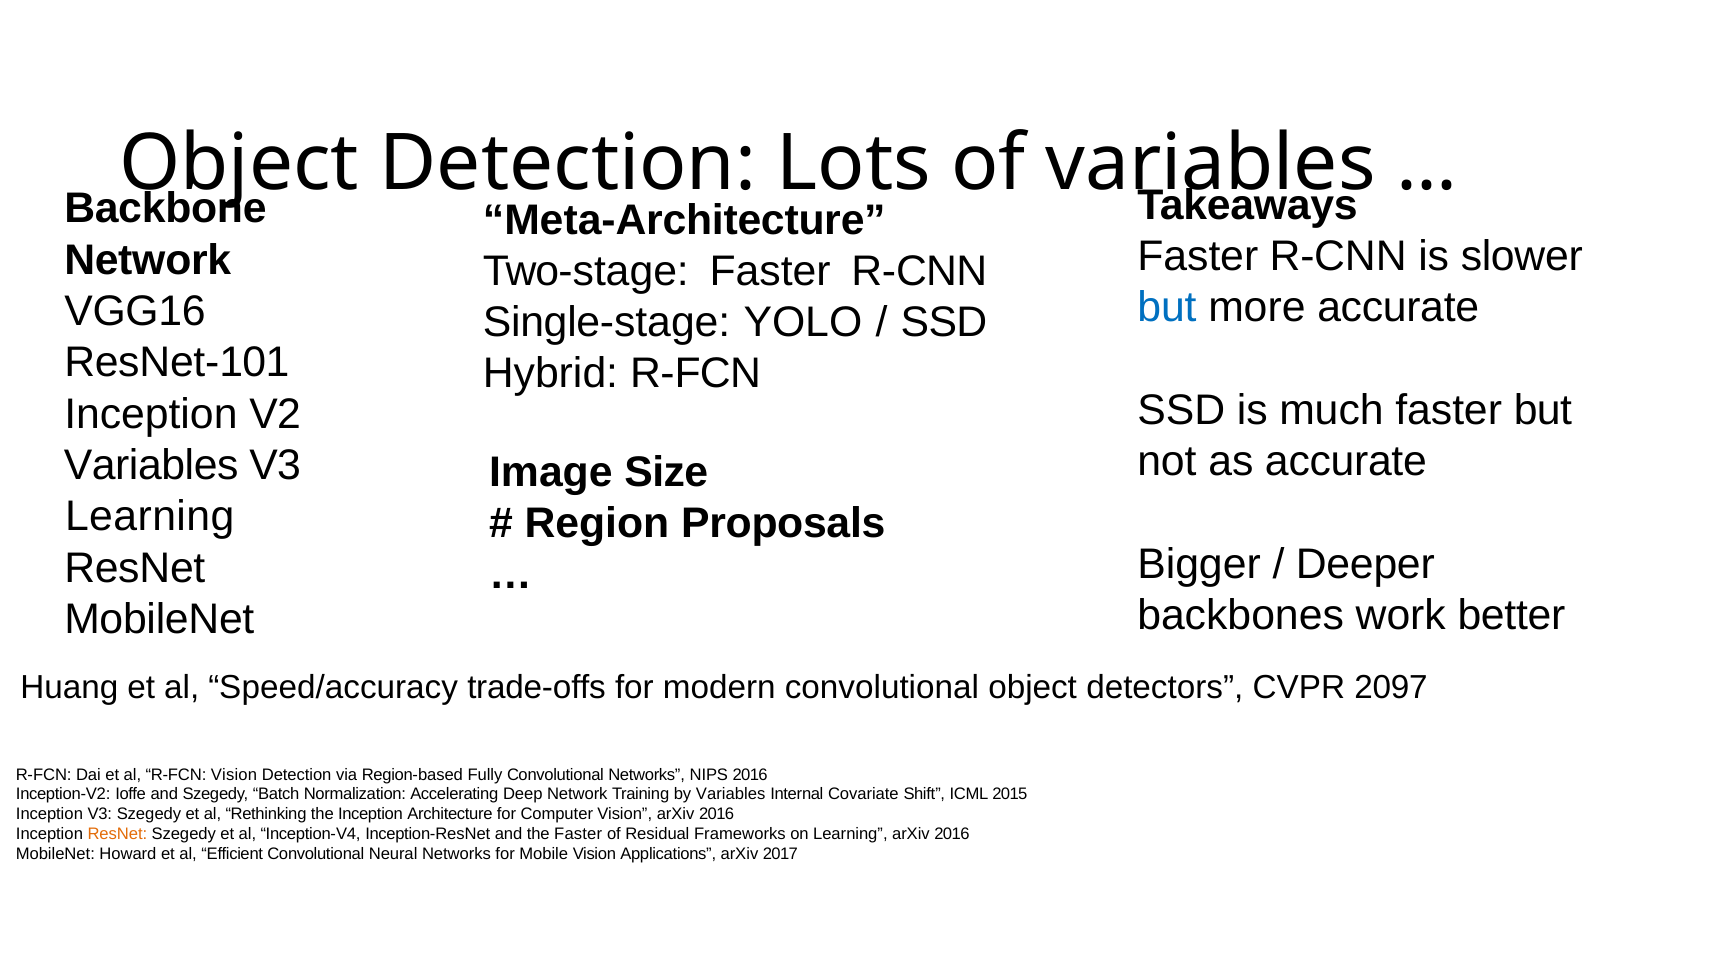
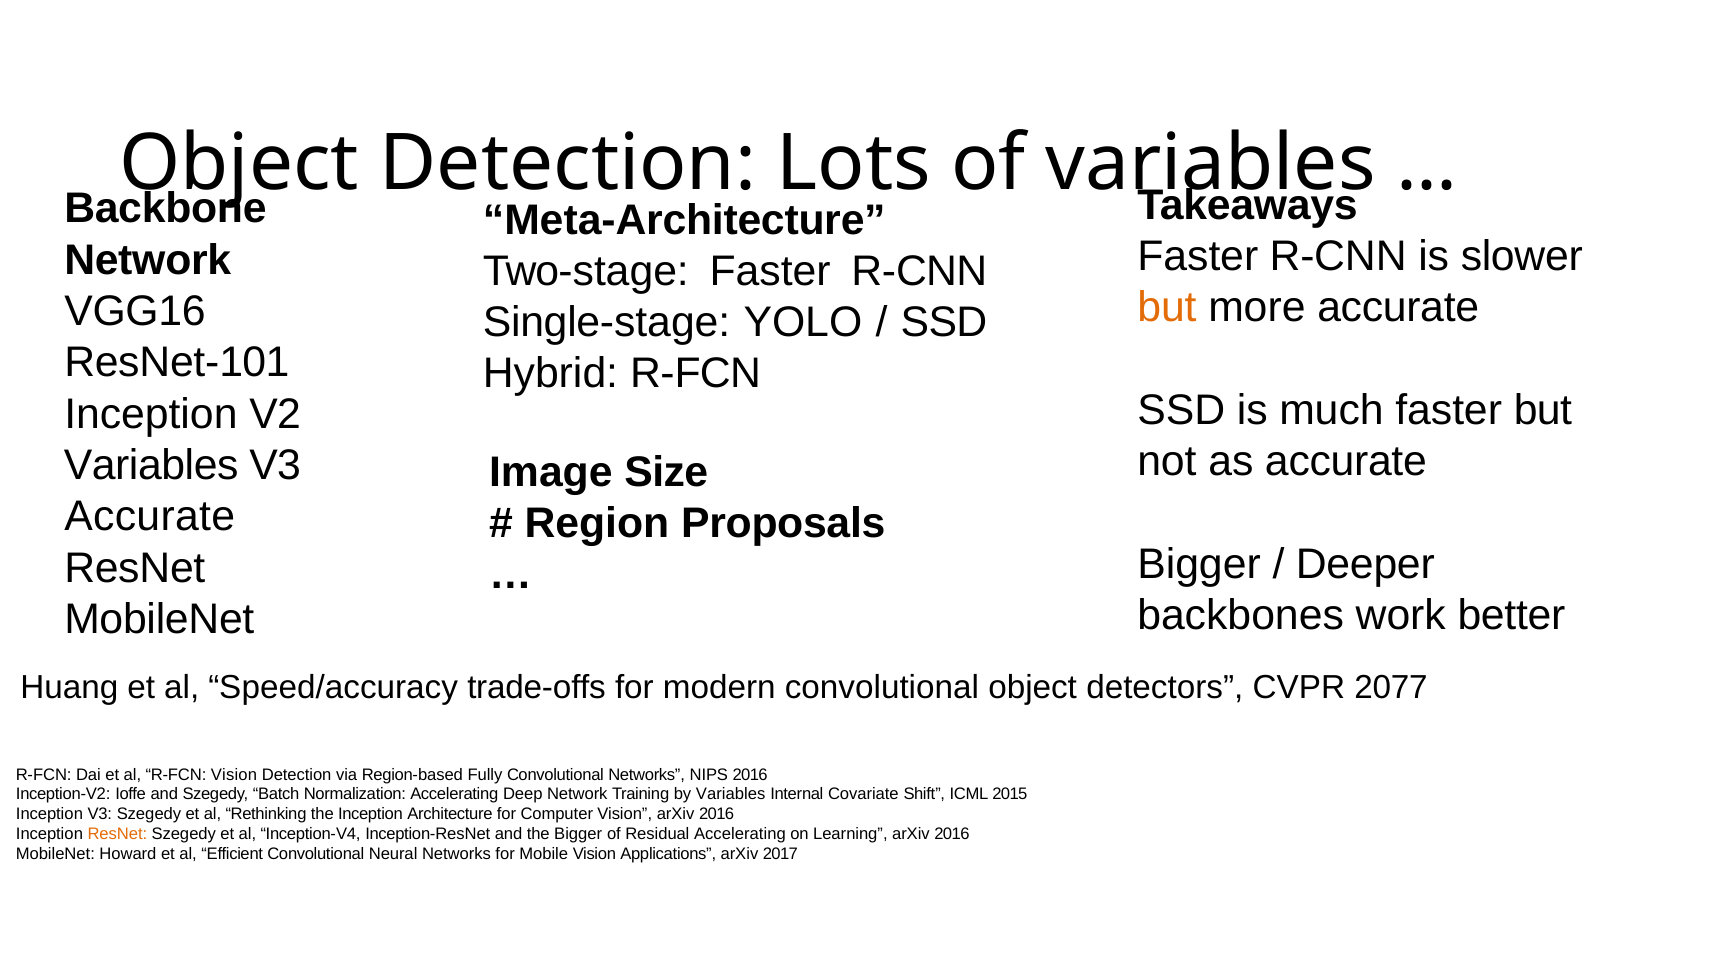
but colour: blue -> orange (1167, 308)
Learning: Learning -> Accurate (150, 517)
2097: 2097 -> 2077 (1391, 688)
the Faster: Faster -> Bigger (578, 834)
Residual Frameworks: Frameworks -> Accelerating (740, 834)
